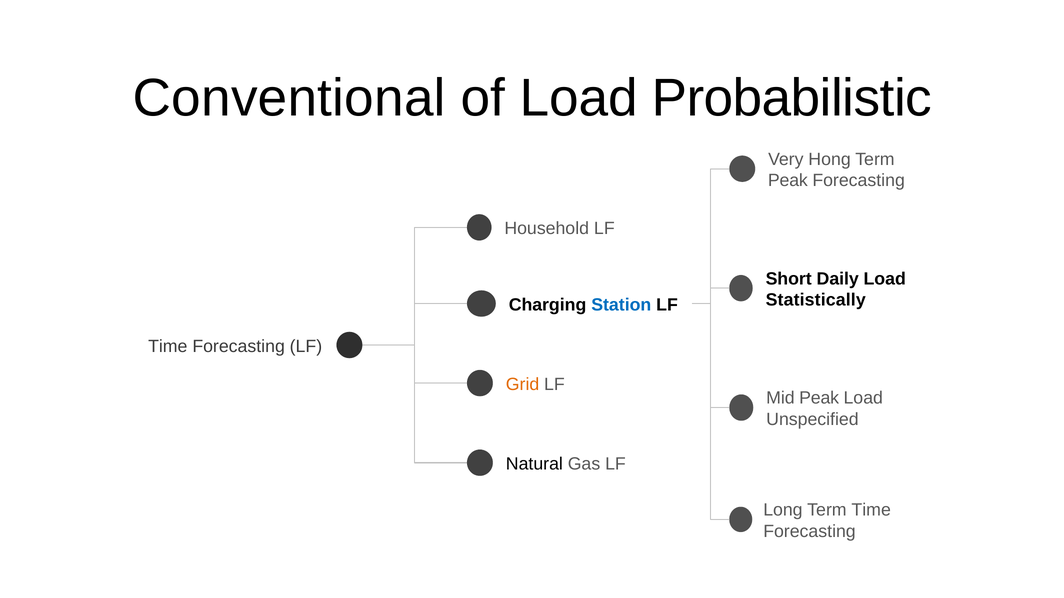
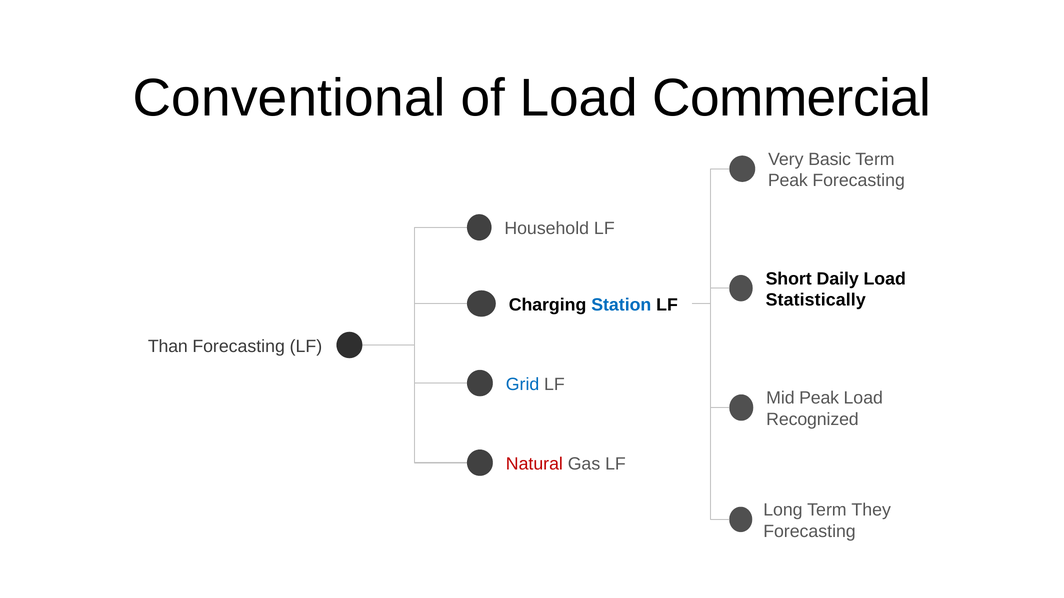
Probabilistic: Probabilistic -> Commercial (792, 98)
Hong: Hong -> Basic (830, 159)
Time: Time -> Than (168, 347)
Grid colour: orange -> blue (523, 385)
Unspecified: Unspecified -> Recognized (812, 420)
Natural colour: black -> red (534, 464)
Term Time: Time -> They (871, 510)
